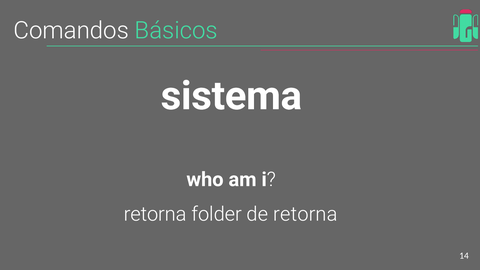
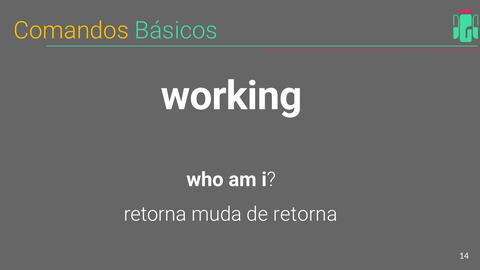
Comandos colour: white -> yellow (71, 30)
sistema: sistema -> working (231, 96)
folder: folder -> muda (217, 214)
